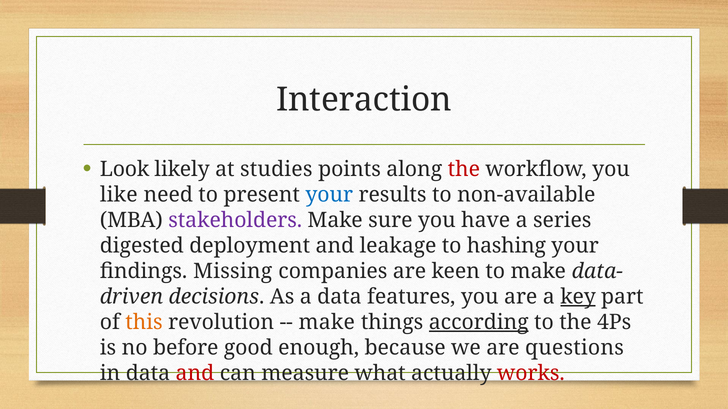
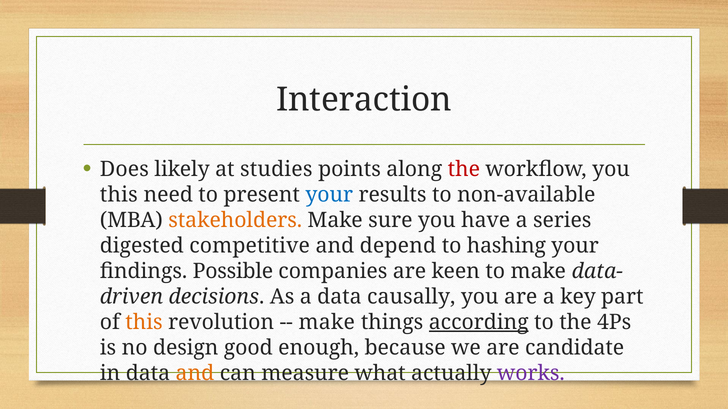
Look: Look -> Does (124, 170)
like: like -> this (119, 195)
stakeholders colour: purple -> orange (235, 221)
deployment: deployment -> competitive (250, 246)
leakage: leakage -> depend (398, 246)
Missing: Missing -> Possible (233, 272)
features: features -> causally (411, 297)
key underline: present -> none (578, 297)
before: before -> design (186, 348)
questions: questions -> candidate (575, 348)
and colour: red -> orange (195, 374)
works colour: red -> purple (531, 374)
